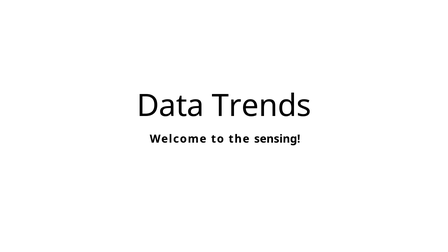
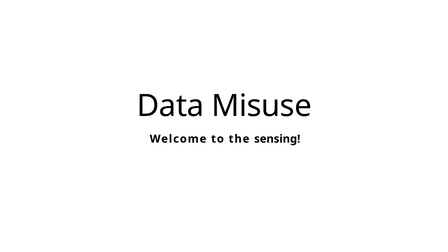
Trends: Trends -> Misuse (262, 106)
